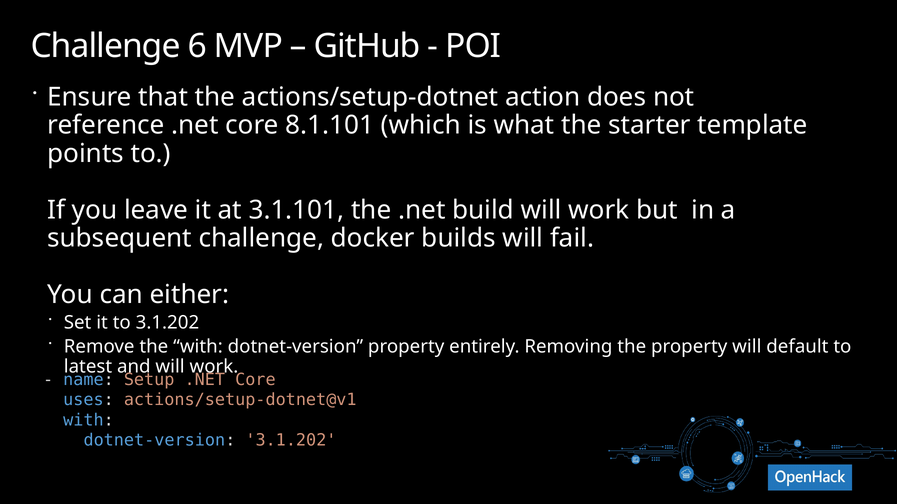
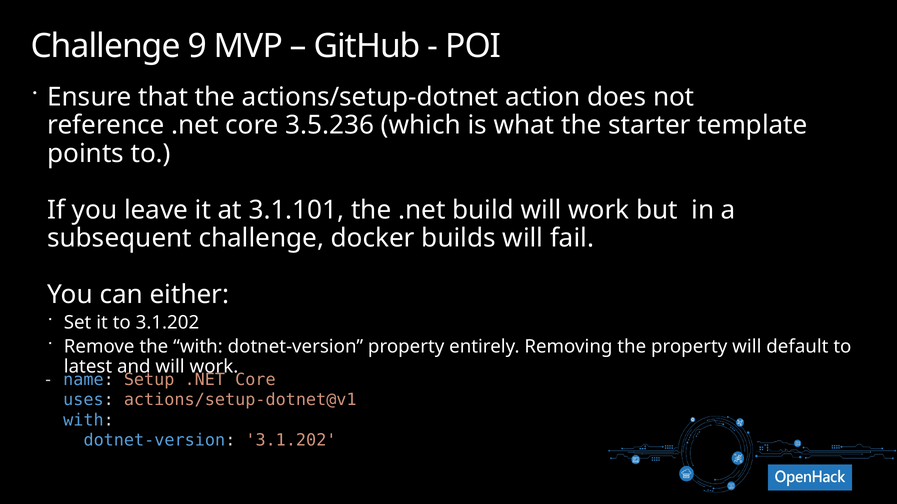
6: 6 -> 9 (197, 46)
8.1.101: 8.1.101 -> 3.5.236 (330, 125)
